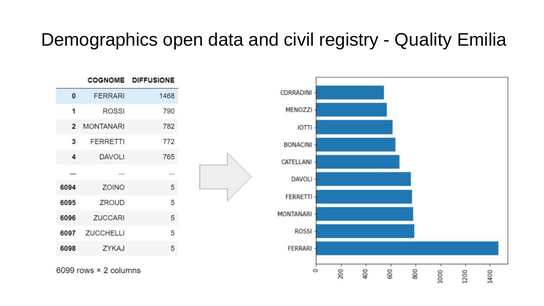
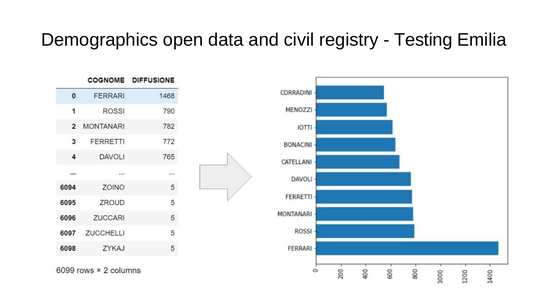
Quality: Quality -> Testing (423, 40)
